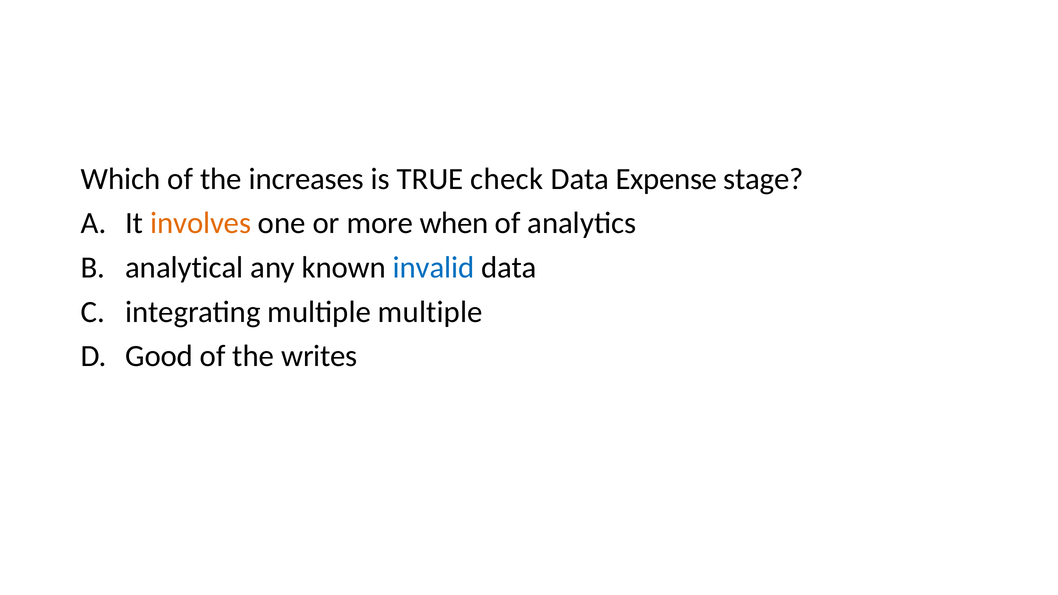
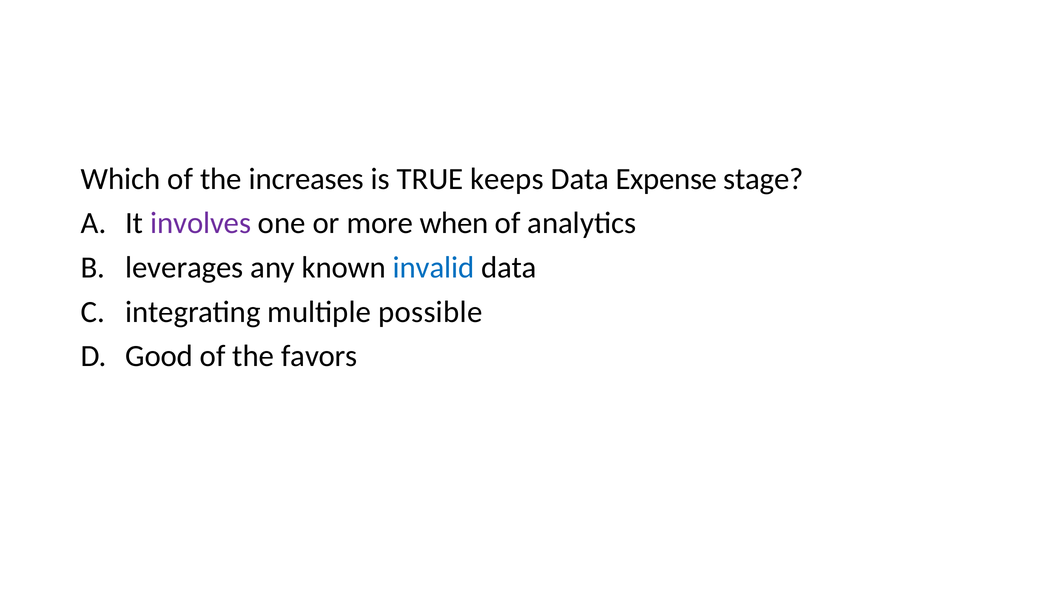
check: check -> keeps (507, 179)
involves colour: orange -> purple (201, 223)
analytical: analytical -> leverages (184, 268)
multiple multiple: multiple -> possible (430, 312)
writes: writes -> favors (319, 356)
